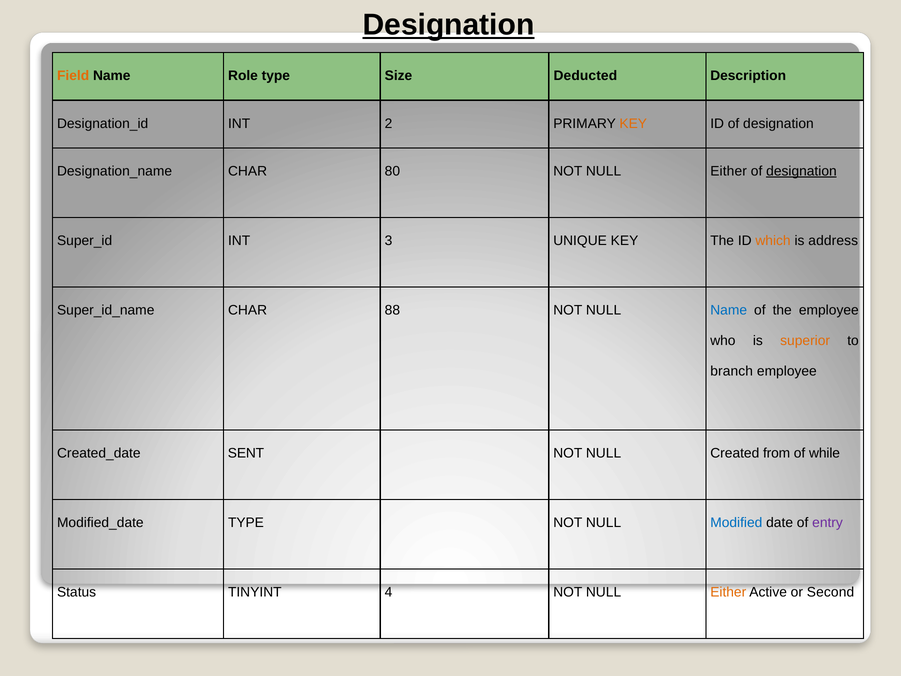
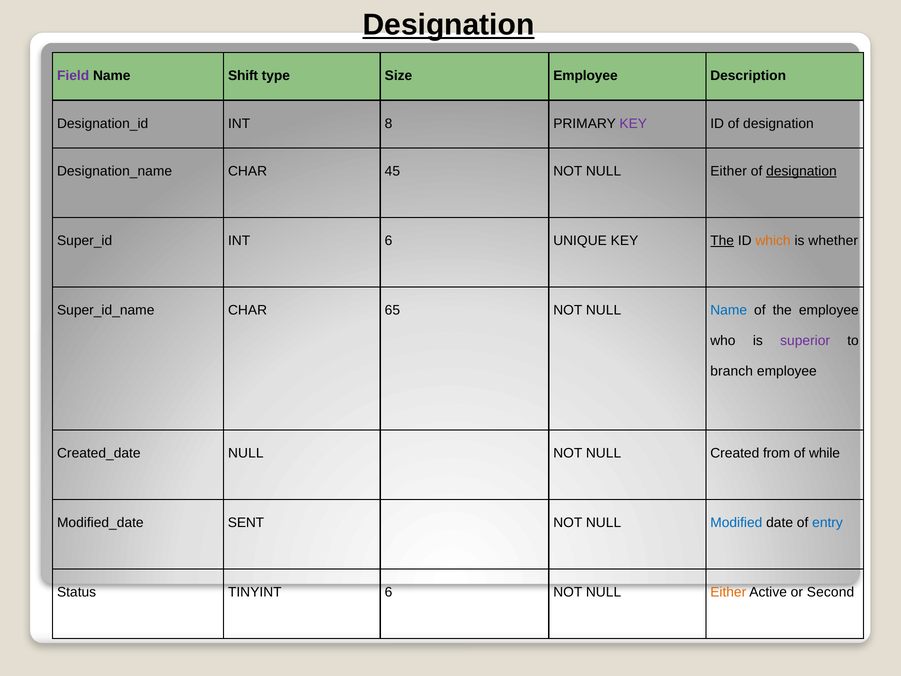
Field colour: orange -> purple (73, 76)
Role: Role -> Shift (243, 76)
Size Deducted: Deducted -> Employee (585, 76)
2: 2 -> 8 (389, 123)
KEY colour: orange -> purple (633, 123)
80: 80 -> 45 (392, 171)
INT 3: 3 -> 6 (389, 241)
The underline: none -> present (722, 241)
address: address -> whether (833, 241)
88: 88 -> 65 (392, 310)
superior colour: orange -> purple (805, 341)
SENT: SENT -> NULL (246, 453)
TYPE: TYPE -> SENT (246, 522)
entry colour: purple -> blue (828, 522)
TINYINT 4: 4 -> 6 (389, 592)
